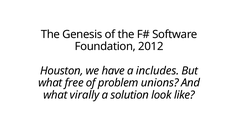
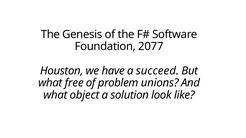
2012: 2012 -> 2077 (151, 47)
includes: includes -> succeed (157, 71)
virally: virally -> object (85, 95)
